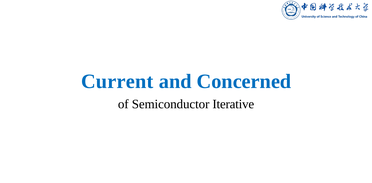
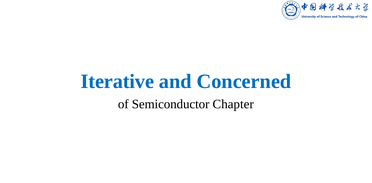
Current: Current -> Iterative (117, 81)
Iterative: Iterative -> Chapter (233, 104)
